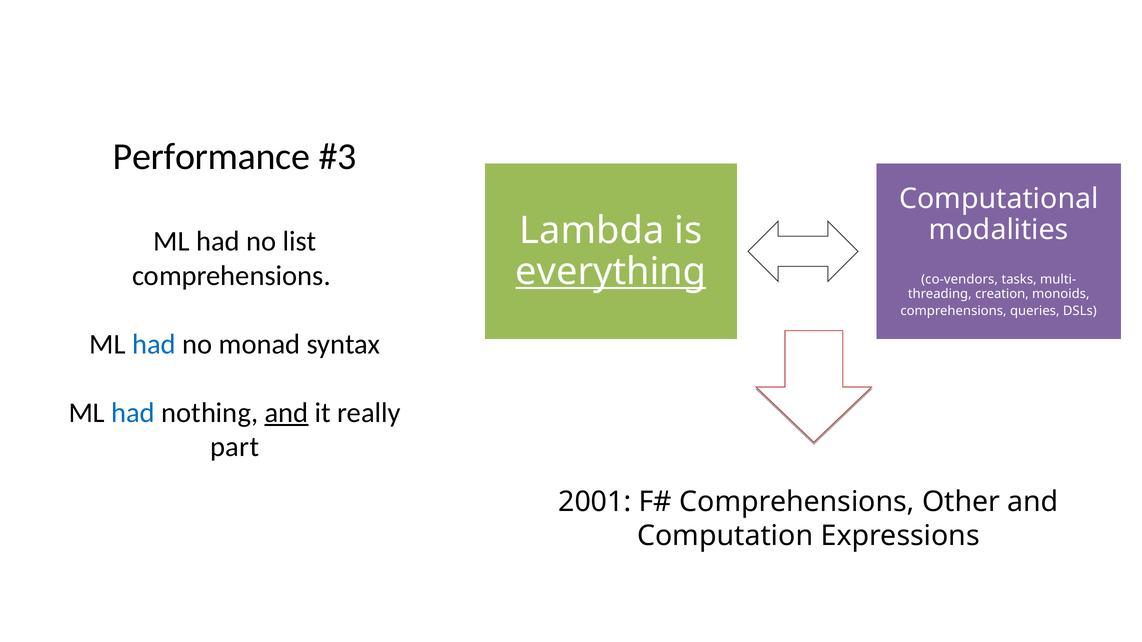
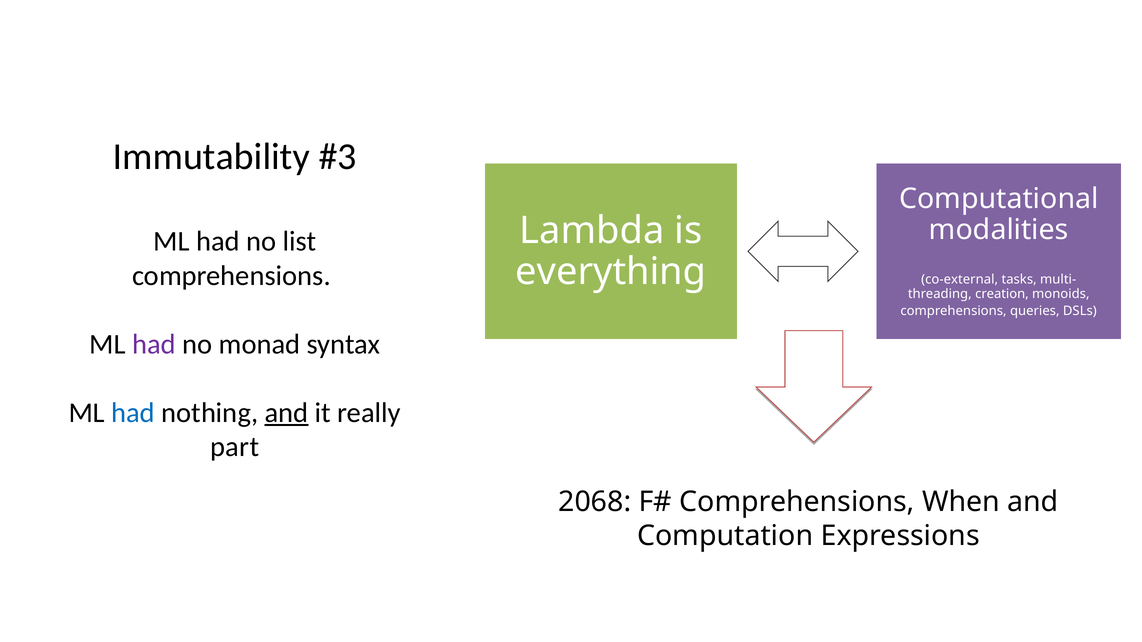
Performance: Performance -> Immutability (211, 157)
everything underline: present -> none (611, 272)
co-vendors: co-vendors -> co-external (960, 280)
had colour: blue -> purple (154, 344)
2001: 2001 -> 2068 (595, 502)
Other: Other -> When (961, 502)
